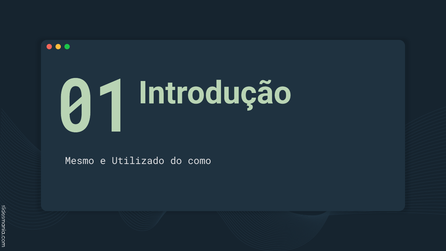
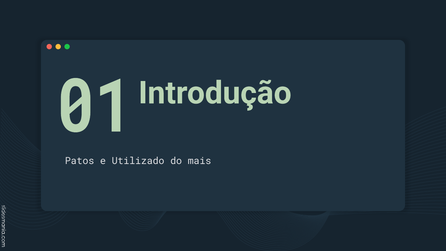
Mesmo: Mesmo -> Patos (80, 161)
como: como -> mais (200, 161)
